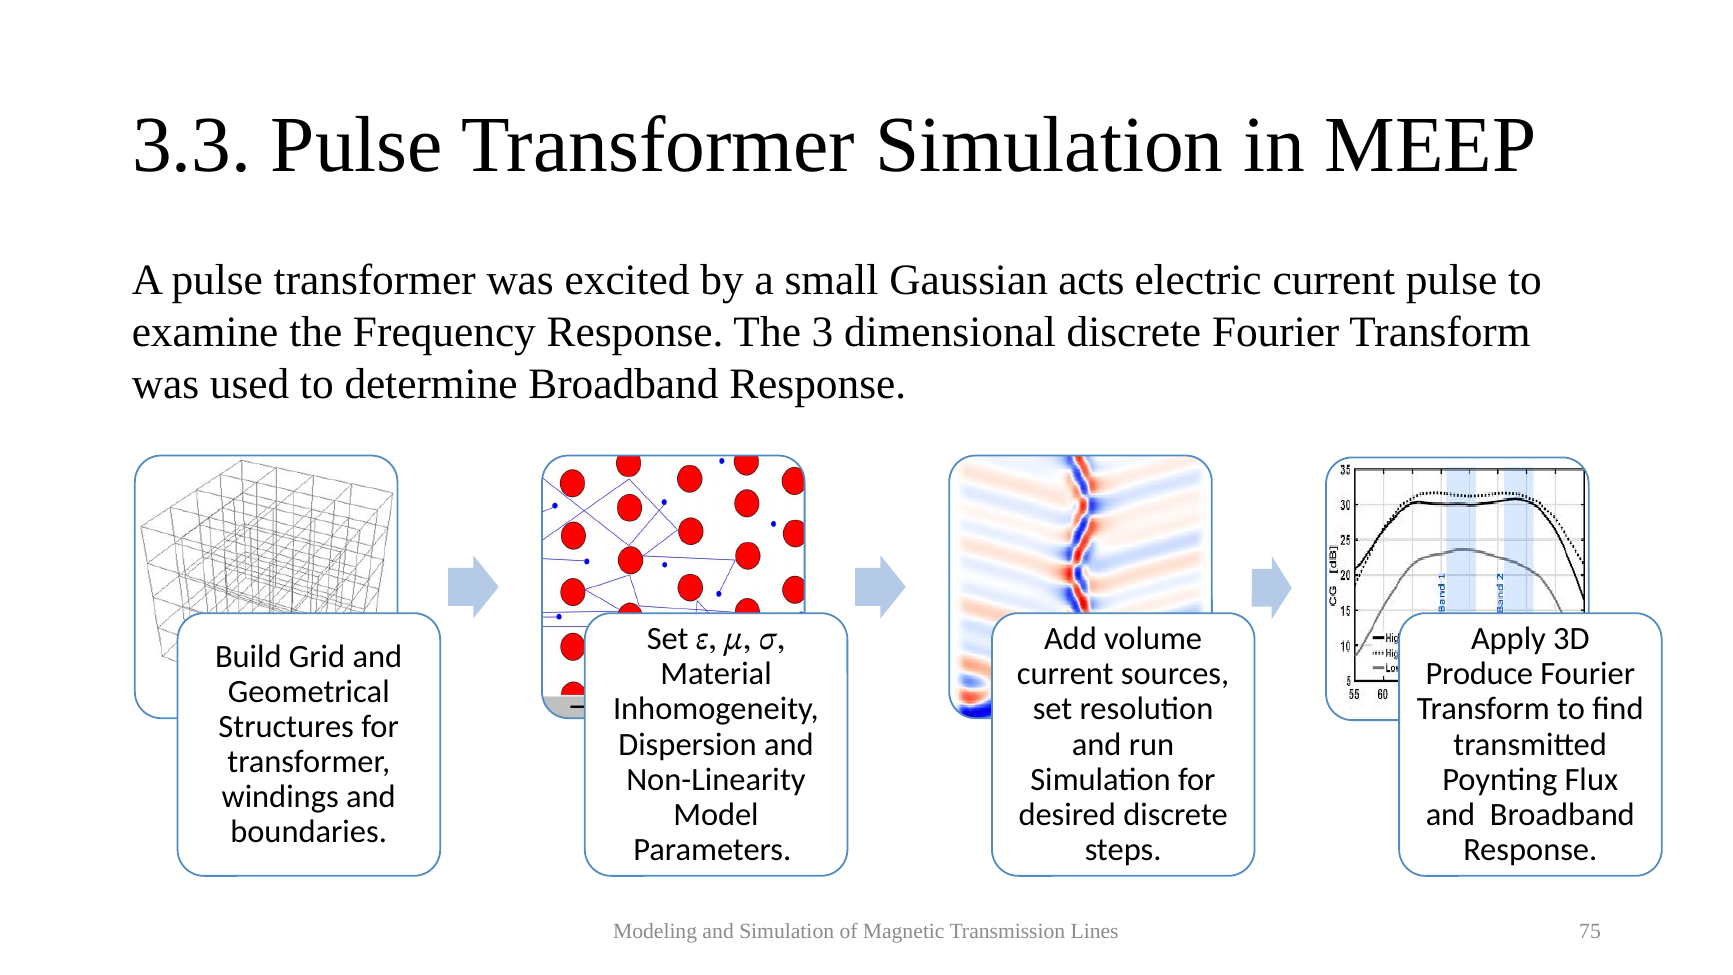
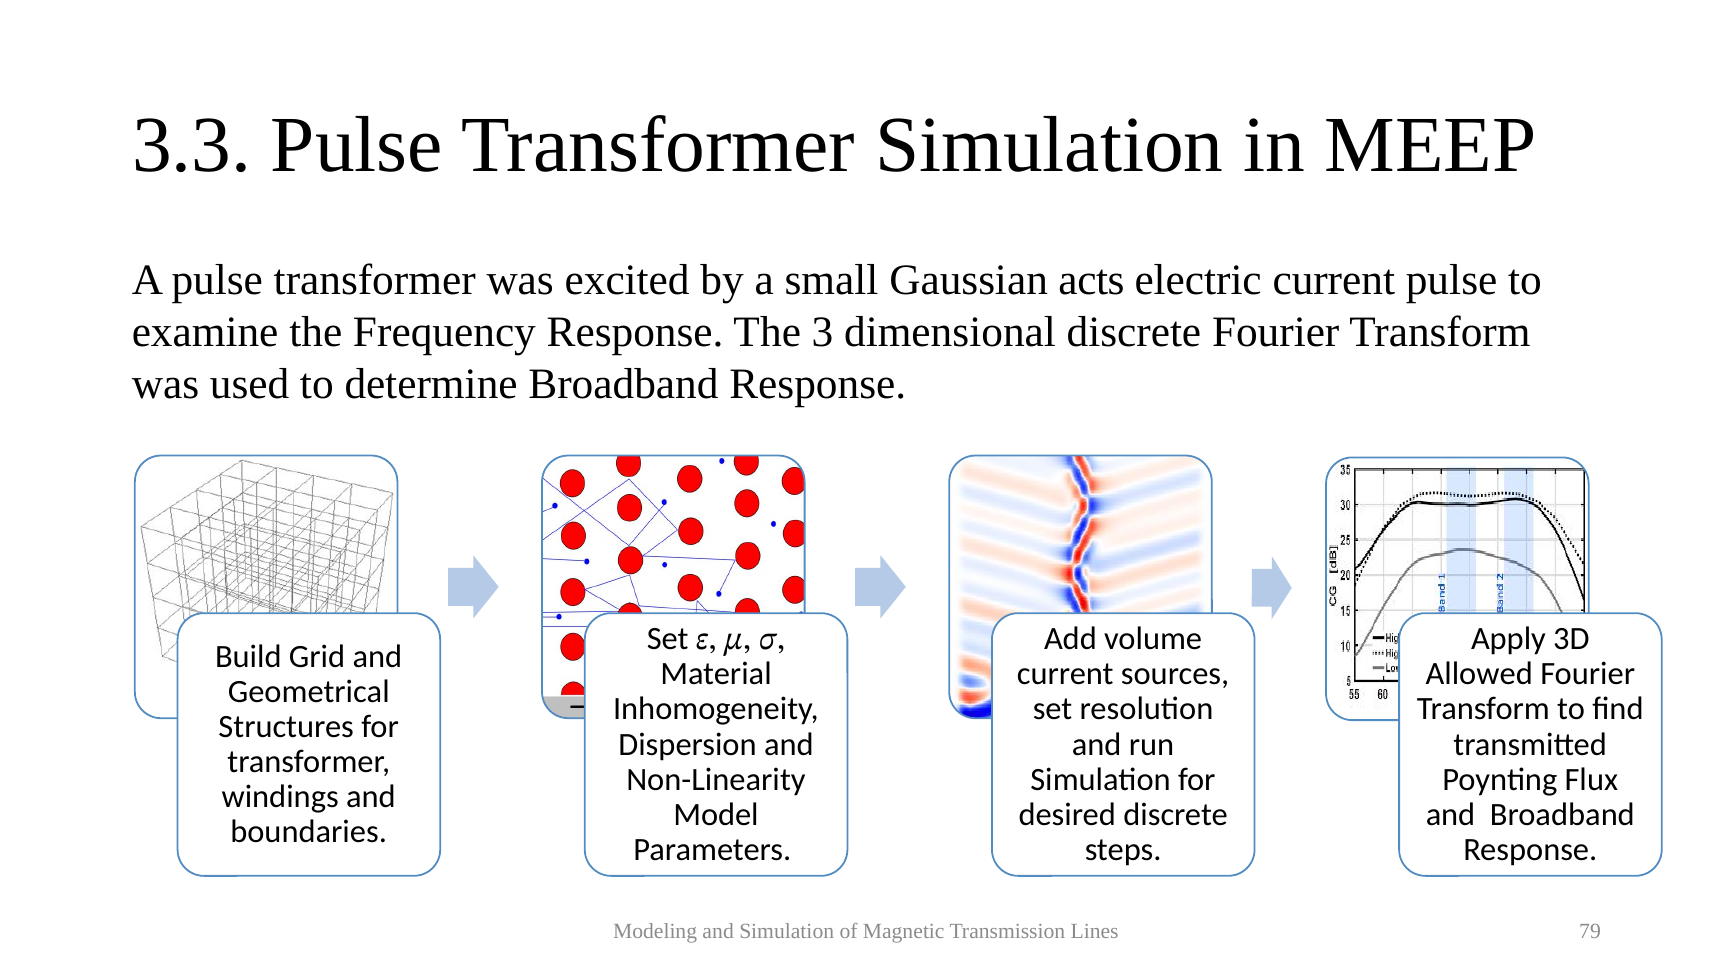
Produce: Produce -> Allowed (1479, 674)
75: 75 -> 79 (1590, 931)
